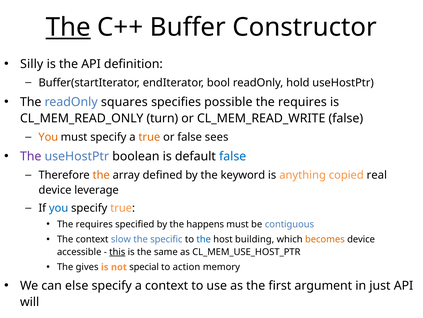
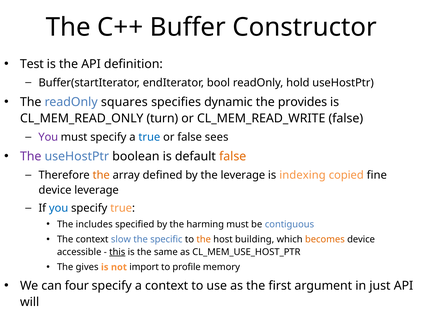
The underline: present -> none (68, 27)
Silly: Silly -> Test (32, 64)
possible: possible -> dynamic (228, 102)
requires: requires -> provides (303, 102)
You colour: orange -> purple (48, 137)
true colour: orange -> blue (149, 137)
false colour: blue -> orange (233, 156)
the keyword: keyword -> leverage (243, 175)
anything: anything -> indexing (303, 175)
real: real -> fine (377, 175)
requires: requires -> includes (94, 224)
happens: happens -> harming (205, 224)
the colour: blue -> orange (204, 239)
special: special -> import (144, 267)
action: action -> profile (187, 267)
else: else -> four (77, 285)
